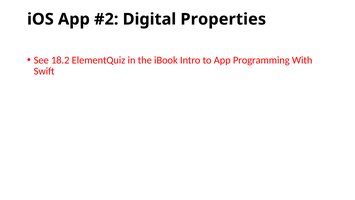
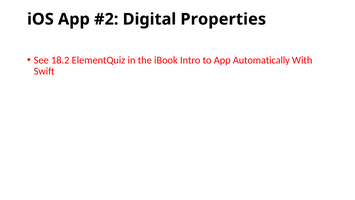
Programming: Programming -> Automatically (261, 60)
